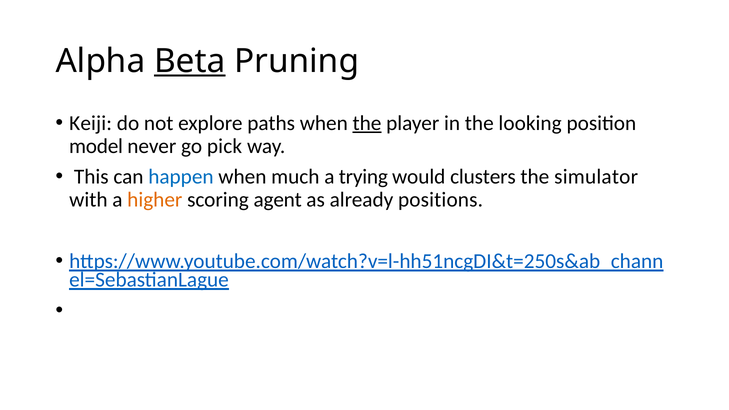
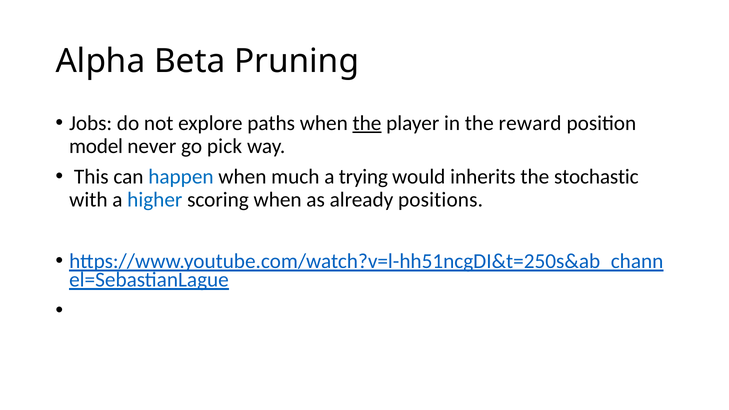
Beta underline: present -> none (190, 61)
Keiji: Keiji -> Jobs (91, 123)
looking: looking -> reward (530, 123)
clusters: clusters -> inherits (483, 177)
simulator: simulator -> stochastic (596, 177)
higher colour: orange -> blue (155, 200)
scoring agent: agent -> when (278, 200)
